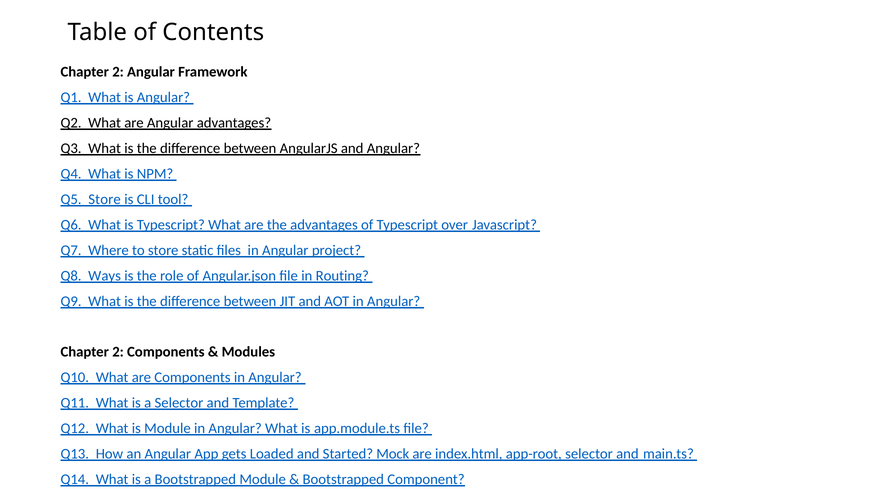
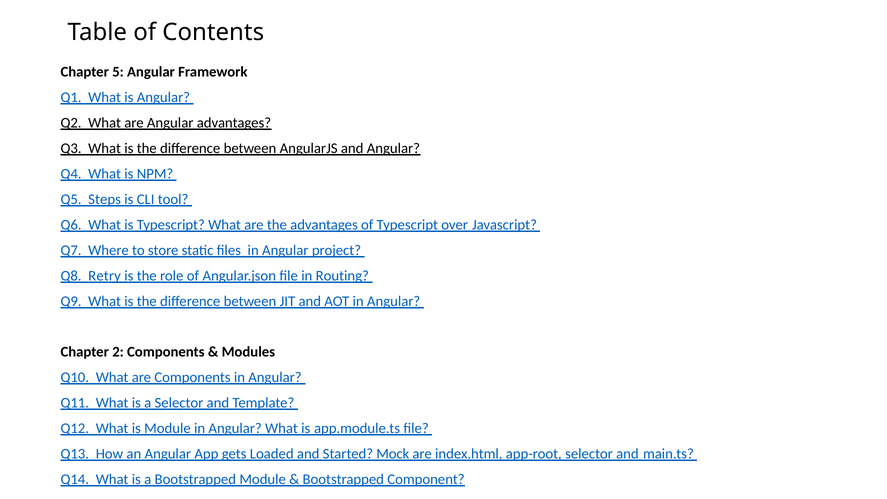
2: 2 -> 5 (118, 72)
Q5 Store: Store -> Steps (105, 199)
Ways: Ways -> Retry (105, 276)
